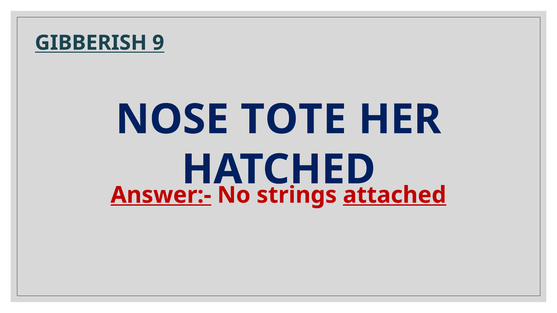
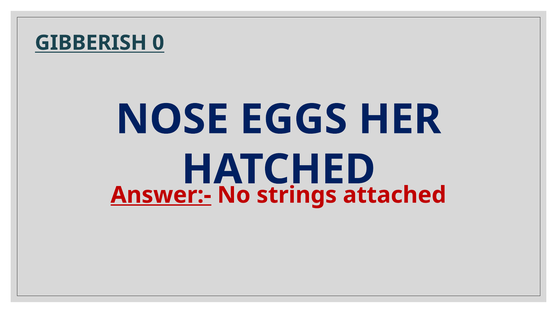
9: 9 -> 0 (158, 43)
TOTE: TOTE -> EGGS (294, 120)
attached underline: present -> none (395, 195)
